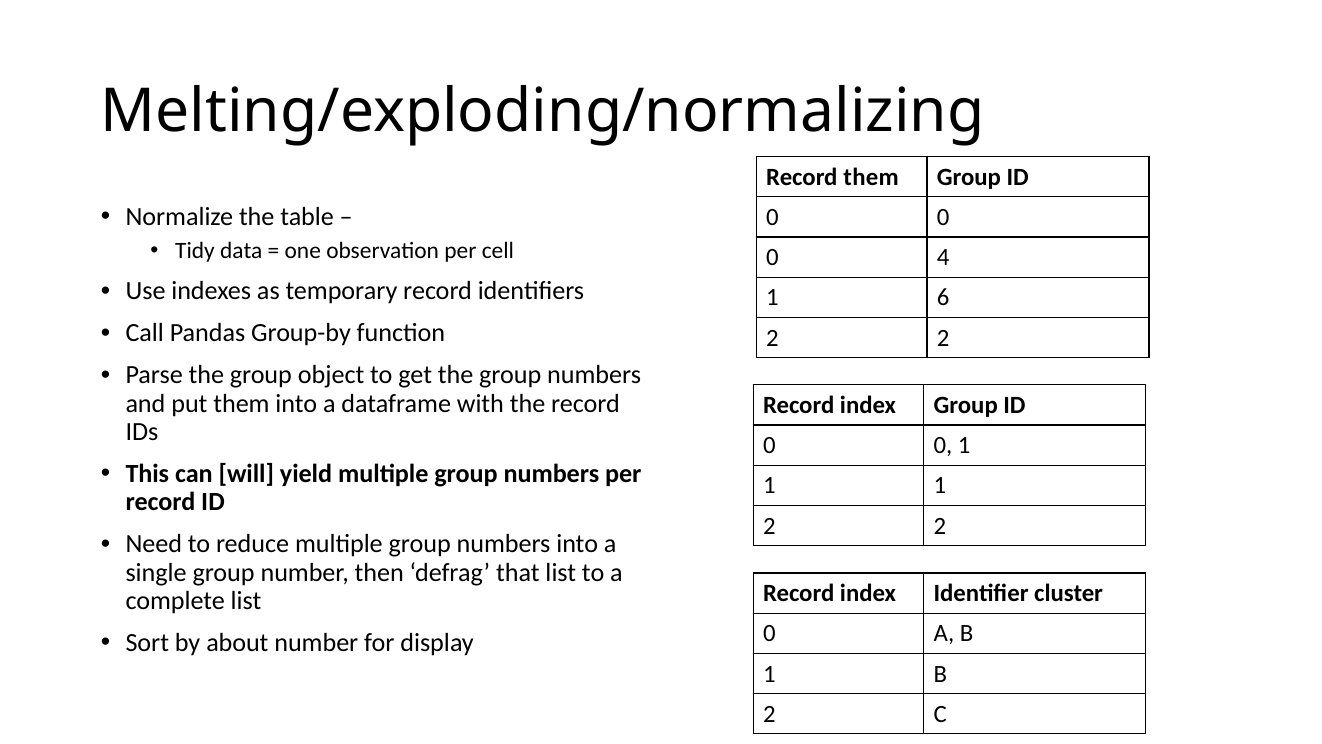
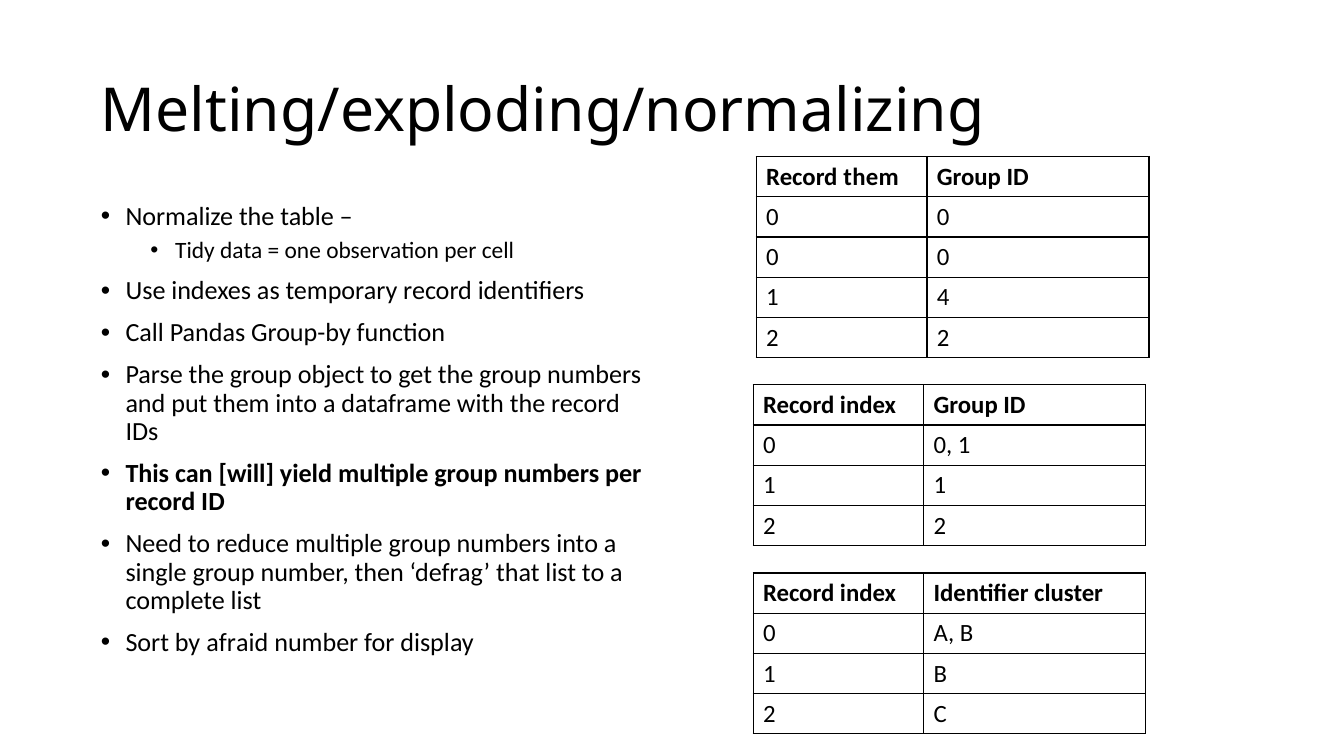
4: 4 -> 0 (943, 257)
6: 6 -> 4 (943, 297)
about: about -> afraid (237, 643)
